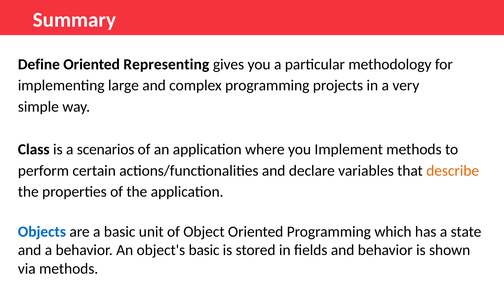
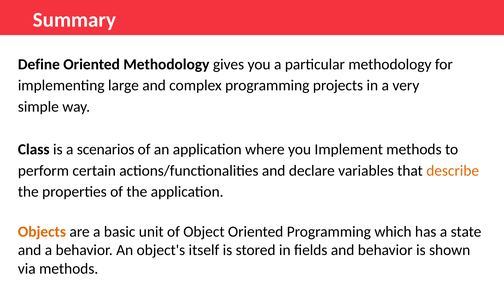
Oriented Representing: Representing -> Methodology (166, 64)
Objects colour: blue -> orange (42, 231)
object's basic: basic -> itself (204, 250)
